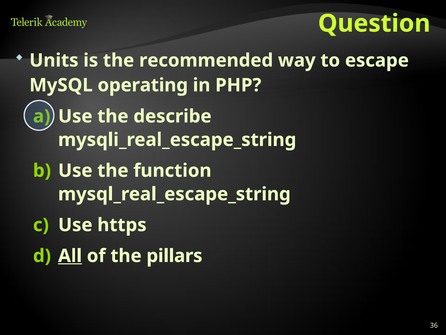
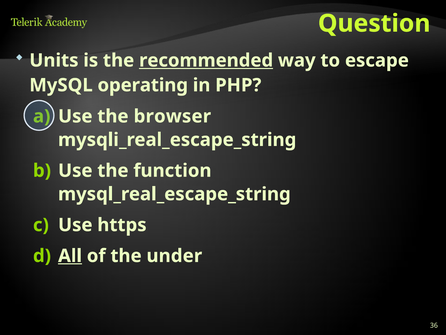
recommended underline: none -> present (206, 60)
describe: describe -> browser (172, 116)
pillars: pillars -> under (174, 256)
